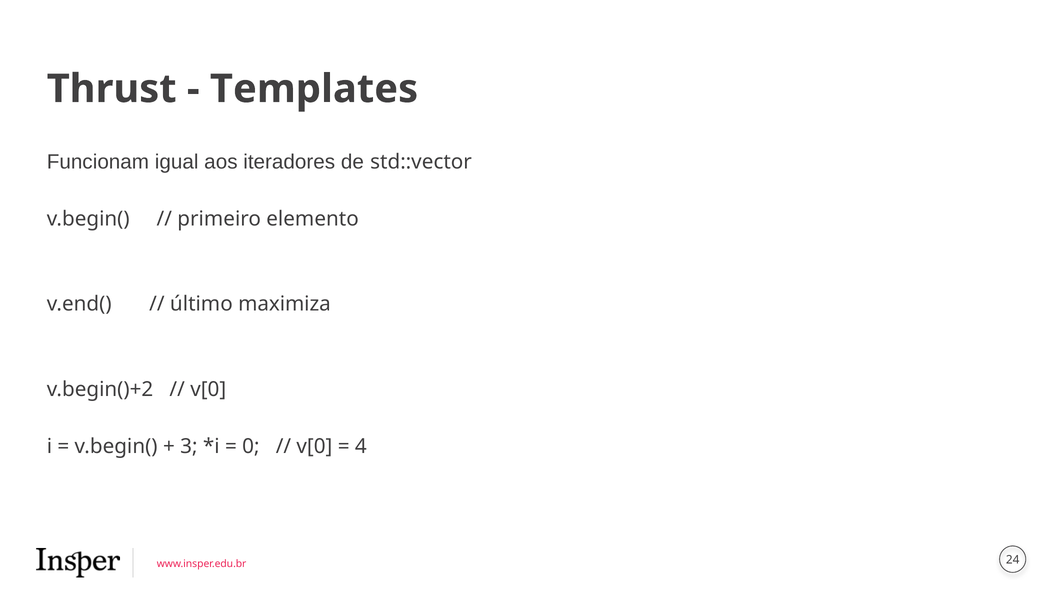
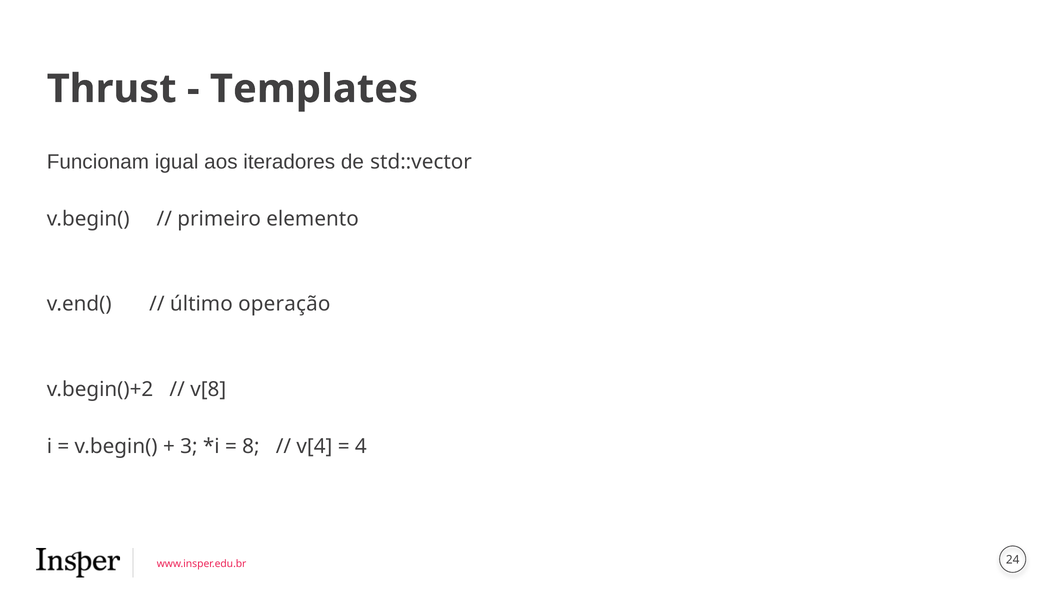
maximiza: maximiza -> operação (284, 304)
v[0: v[0 -> v[8 (208, 390)
0: 0 -> 8 (251, 447)
v[0: v[0 -> v[4 (314, 447)
